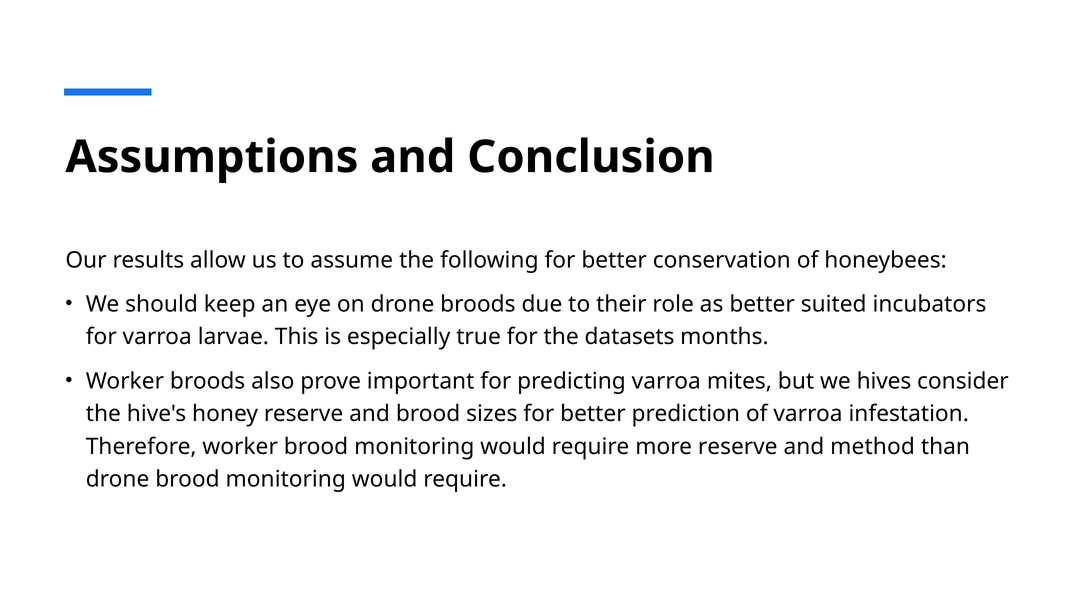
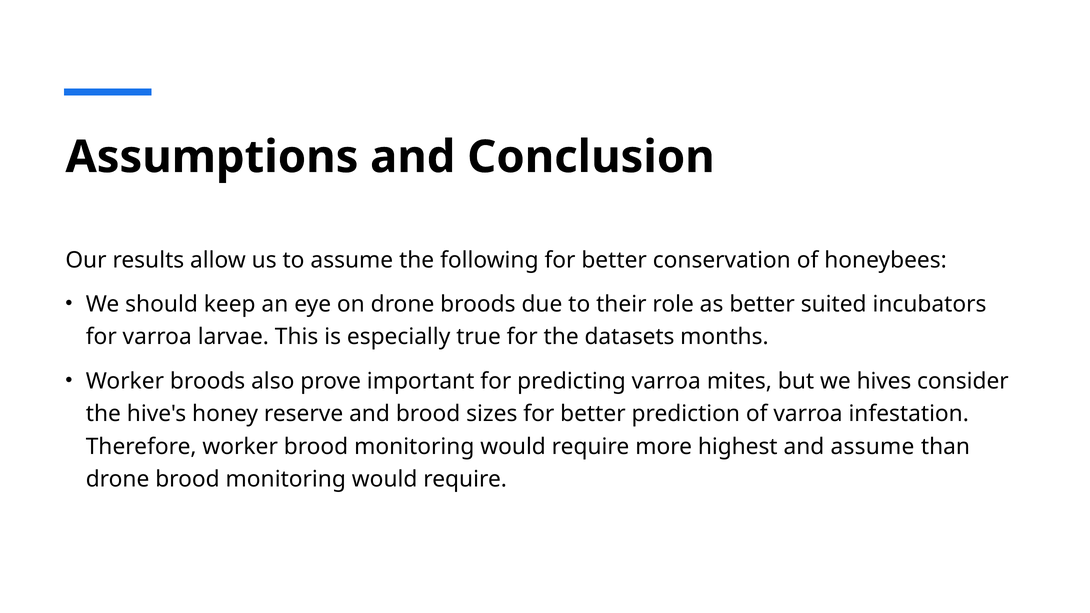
more reserve: reserve -> highest (738, 447)
and method: method -> assume (872, 447)
